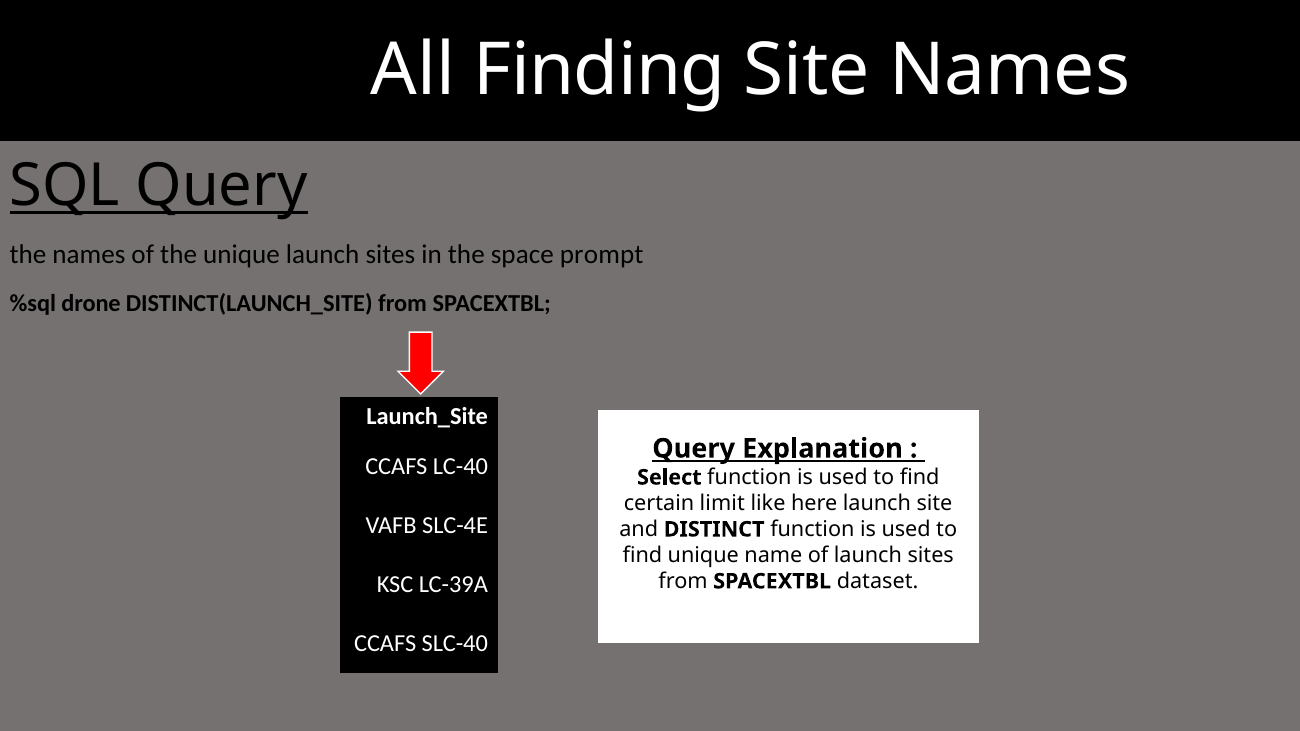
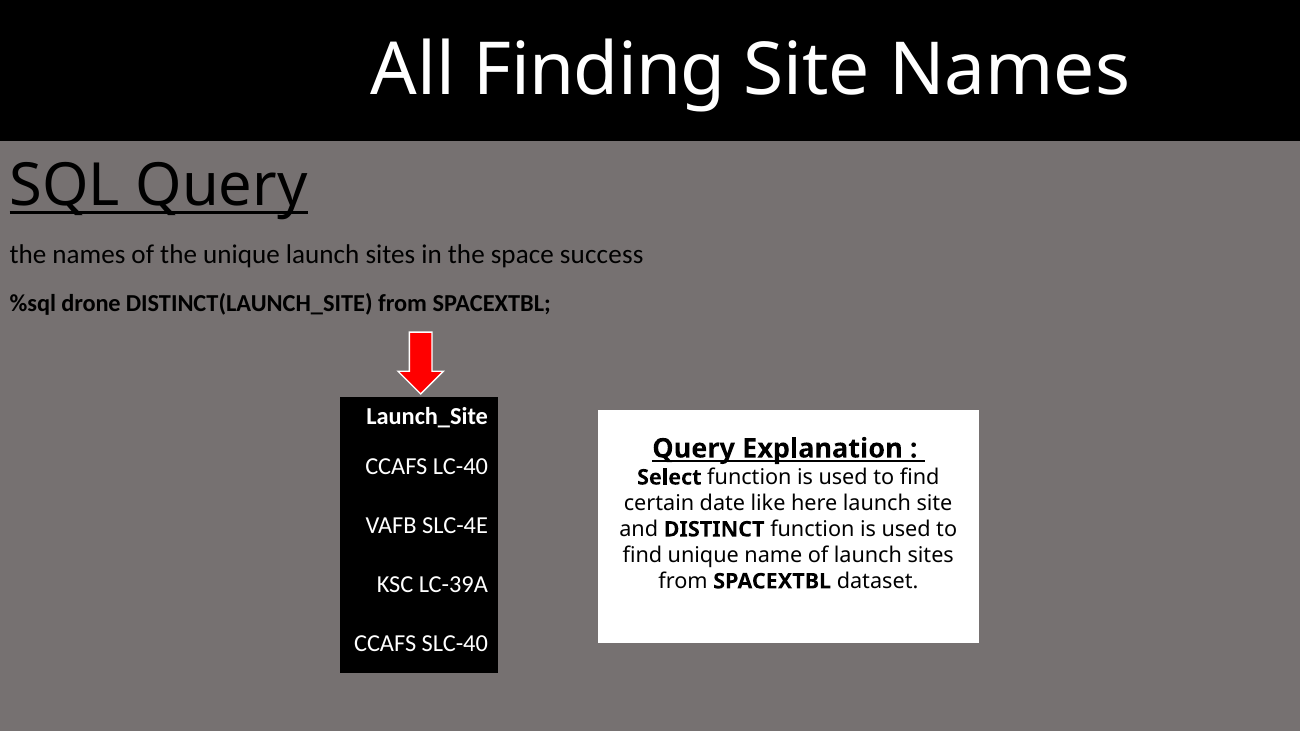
prompt: prompt -> success (602, 254)
limit: limit -> date (722, 504)
